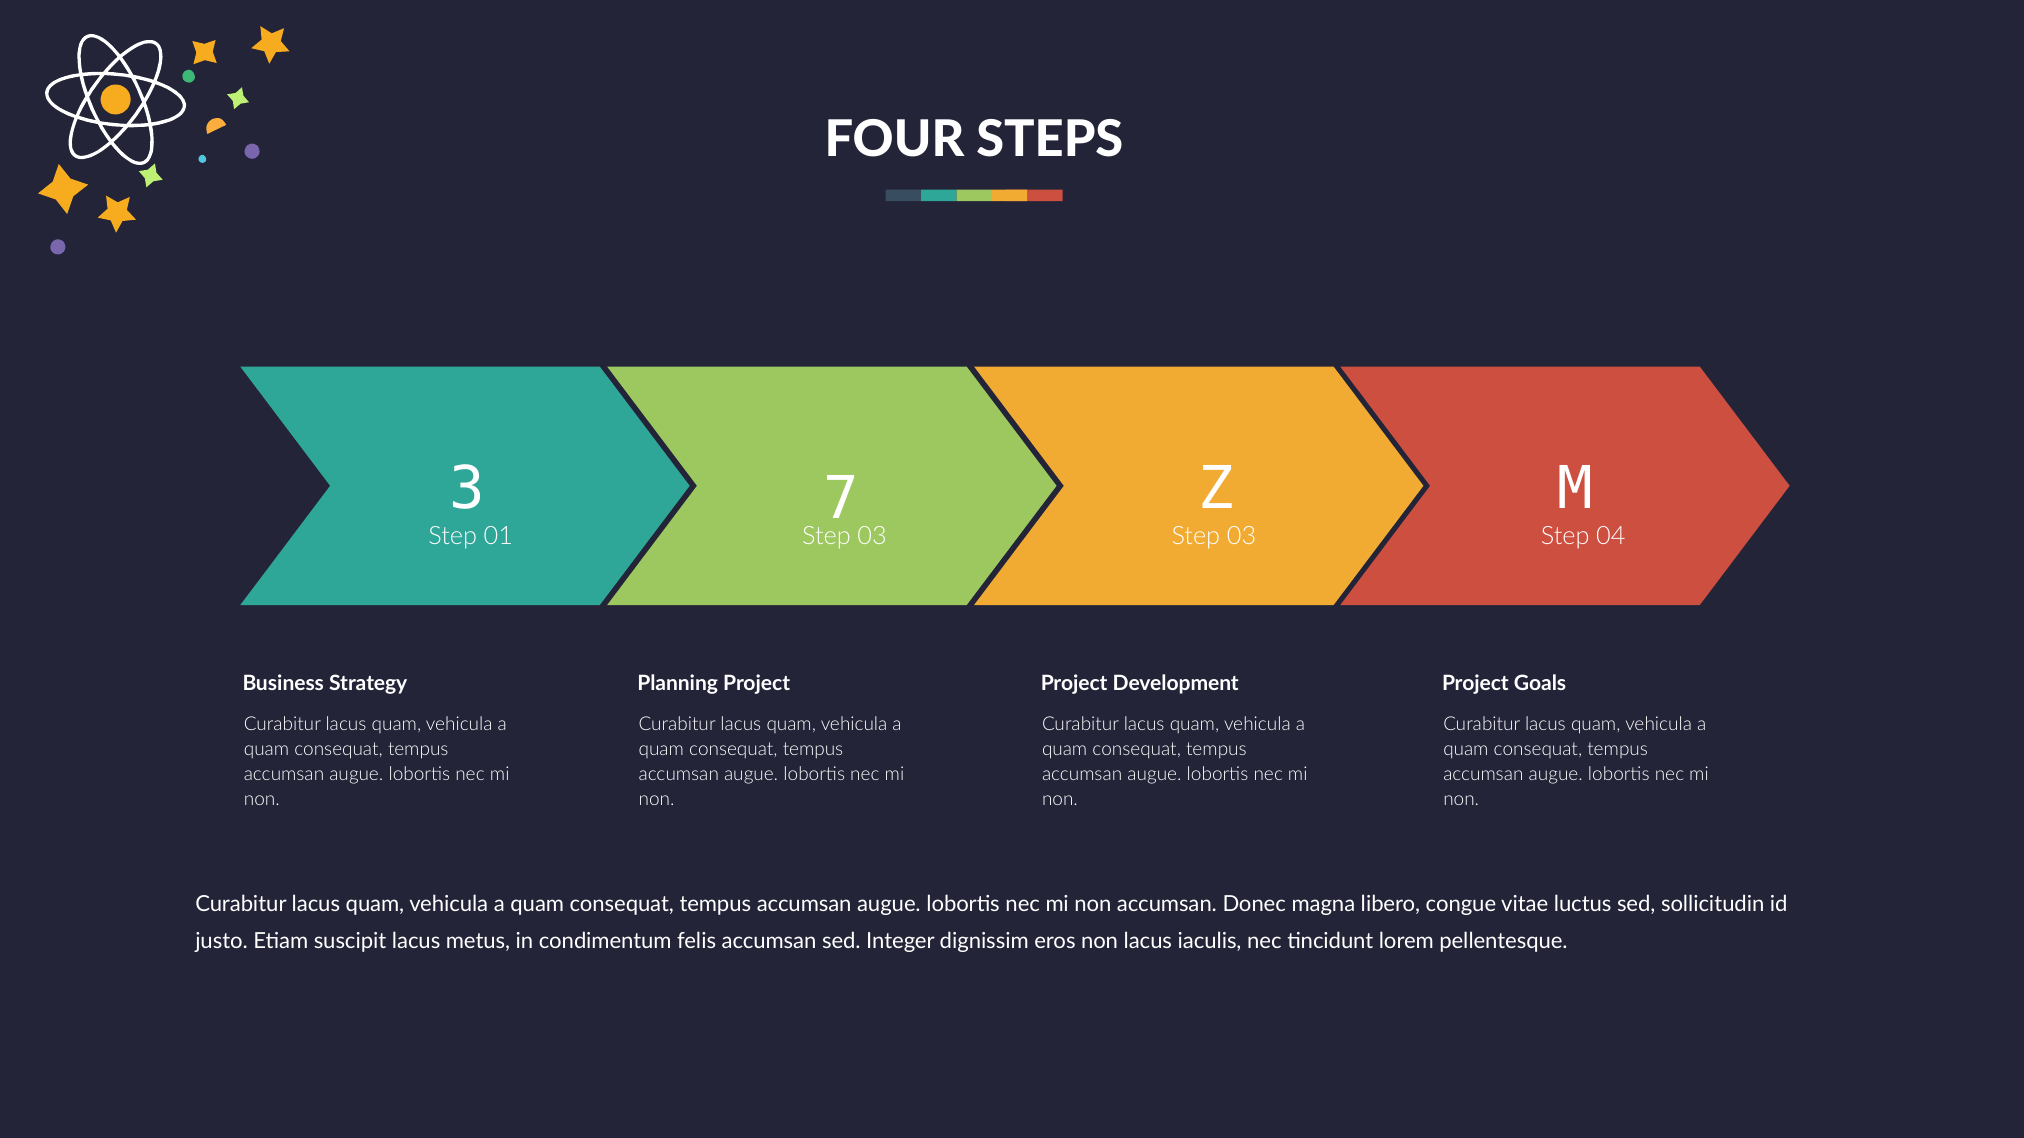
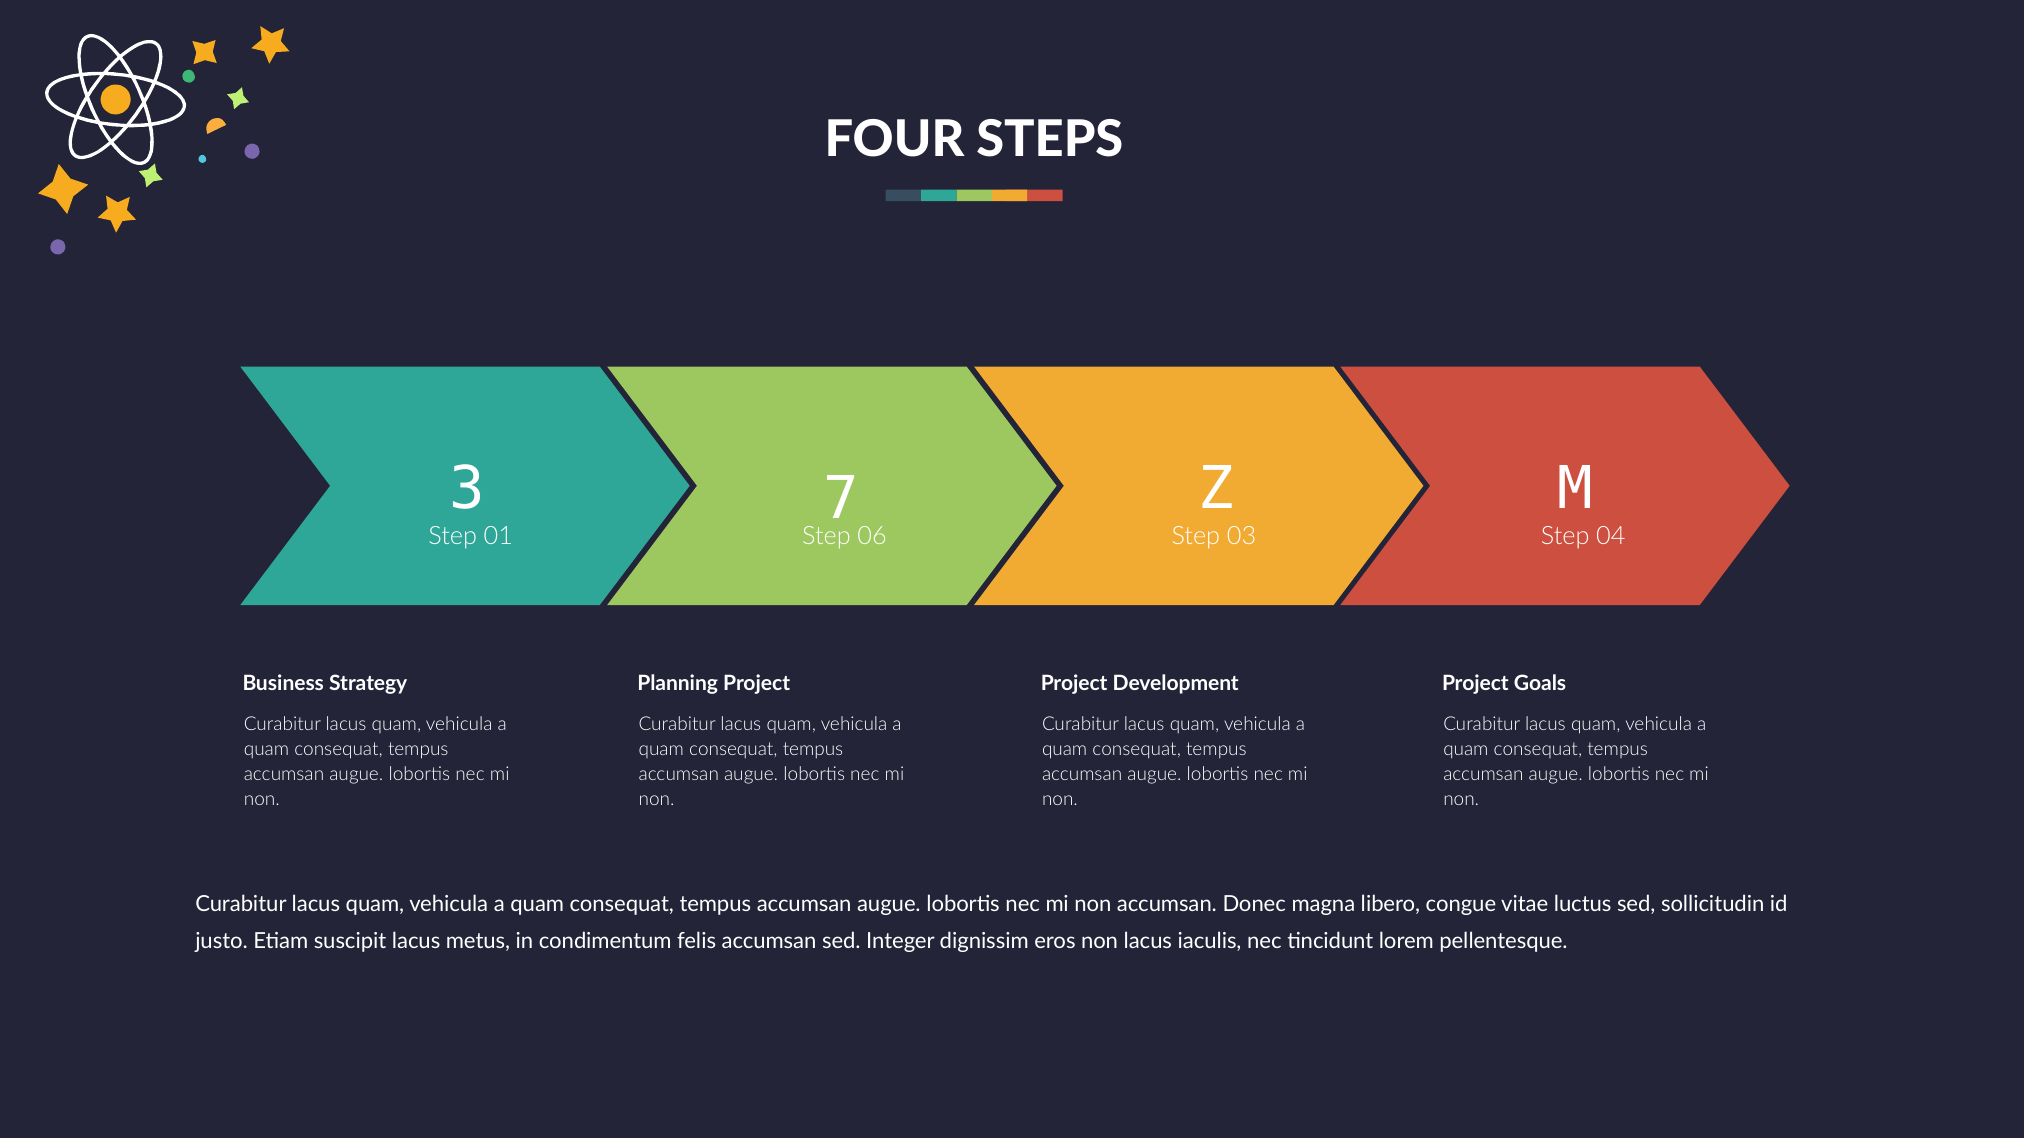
01 Step 03: 03 -> 06 (872, 536)
